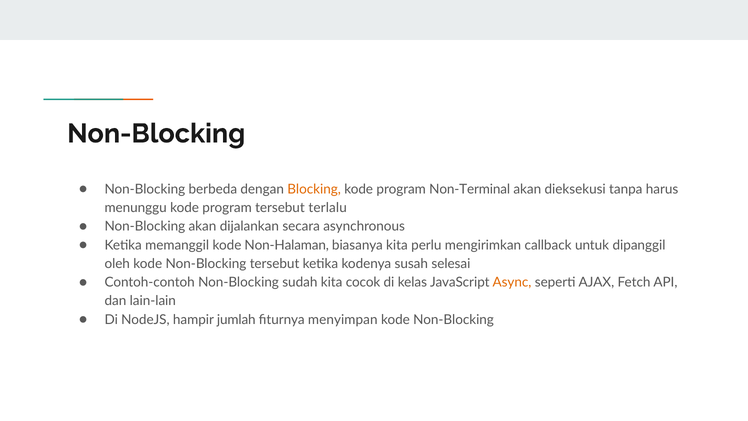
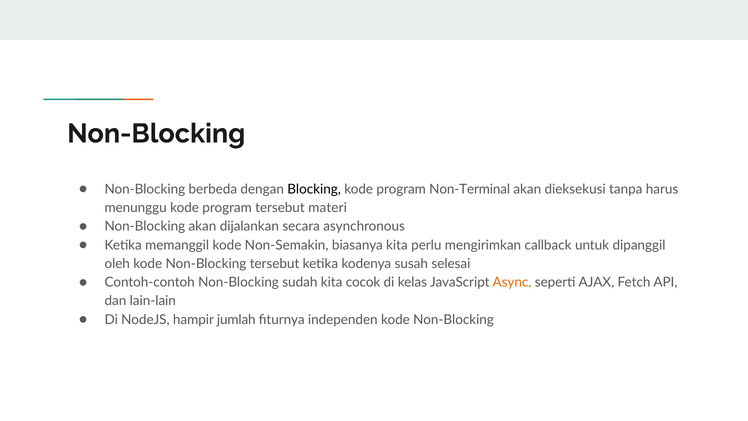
Blocking colour: orange -> black (314, 189)
terlalu: terlalu -> materi (328, 208)
Non-Halaman: Non-Halaman -> Non-Semakin (287, 245)
menyimpan: menyimpan -> independen (343, 320)
